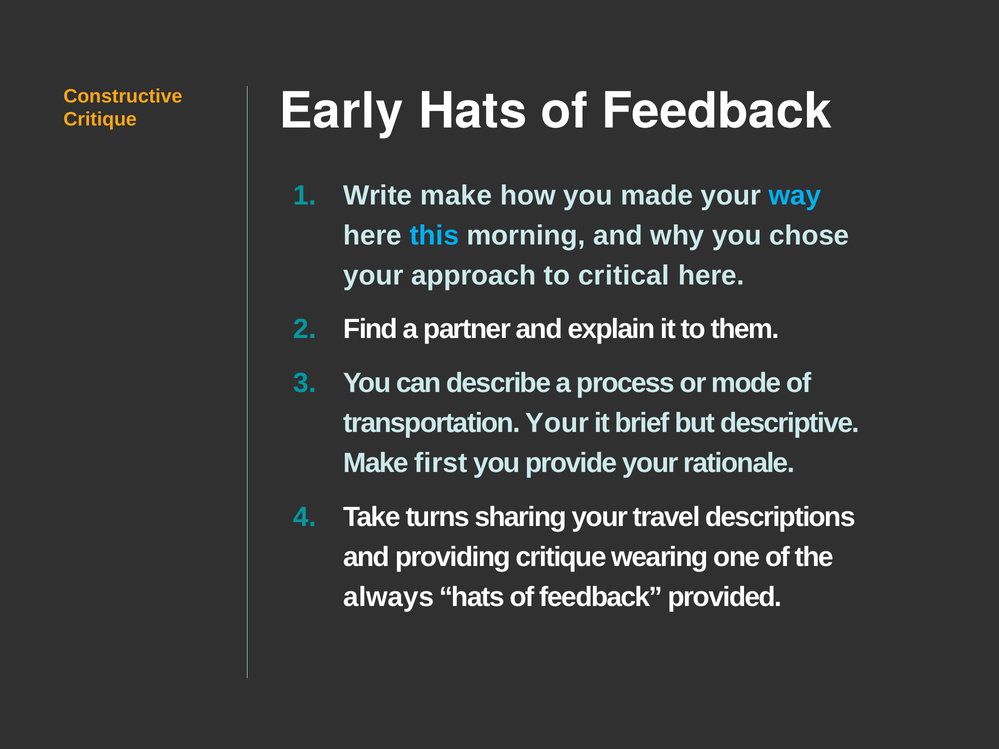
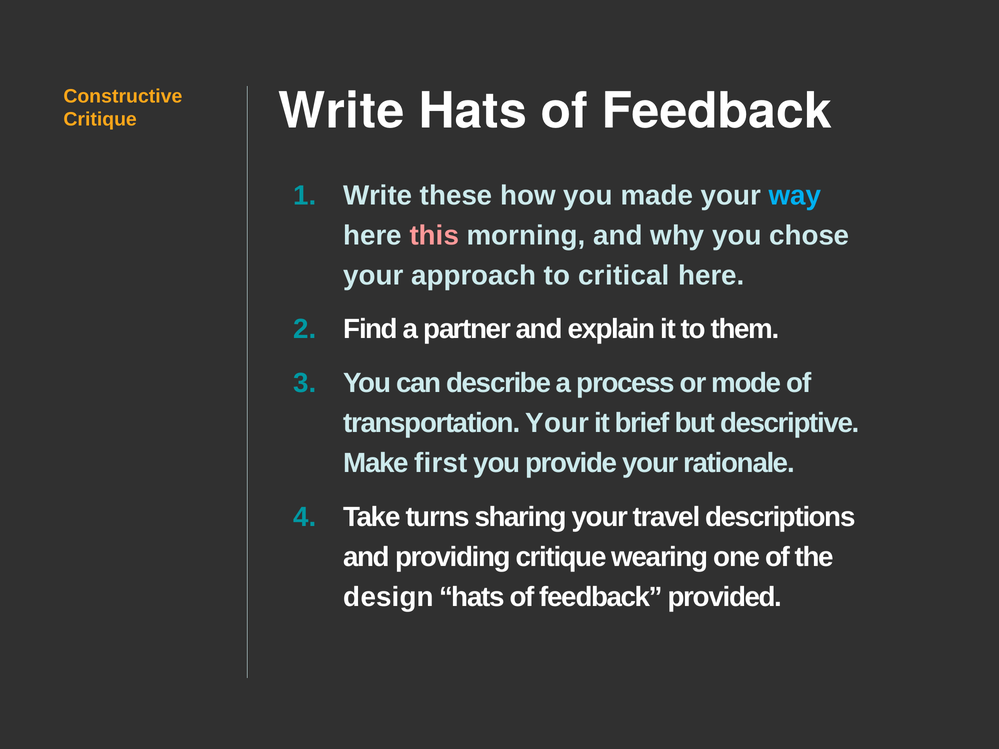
Critique Early: Early -> Write (341, 111)
Write make: make -> these (456, 195)
this colour: light blue -> pink (434, 235)
always: always -> design (389, 597)
